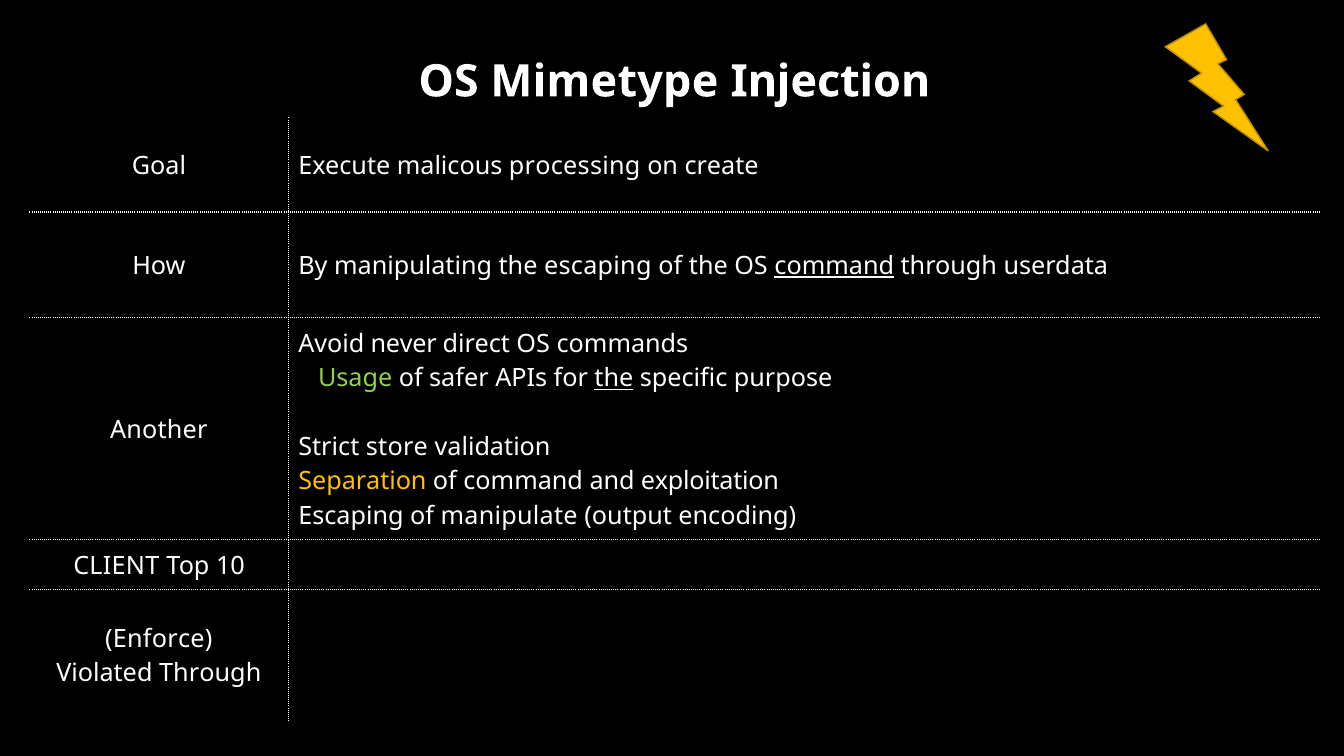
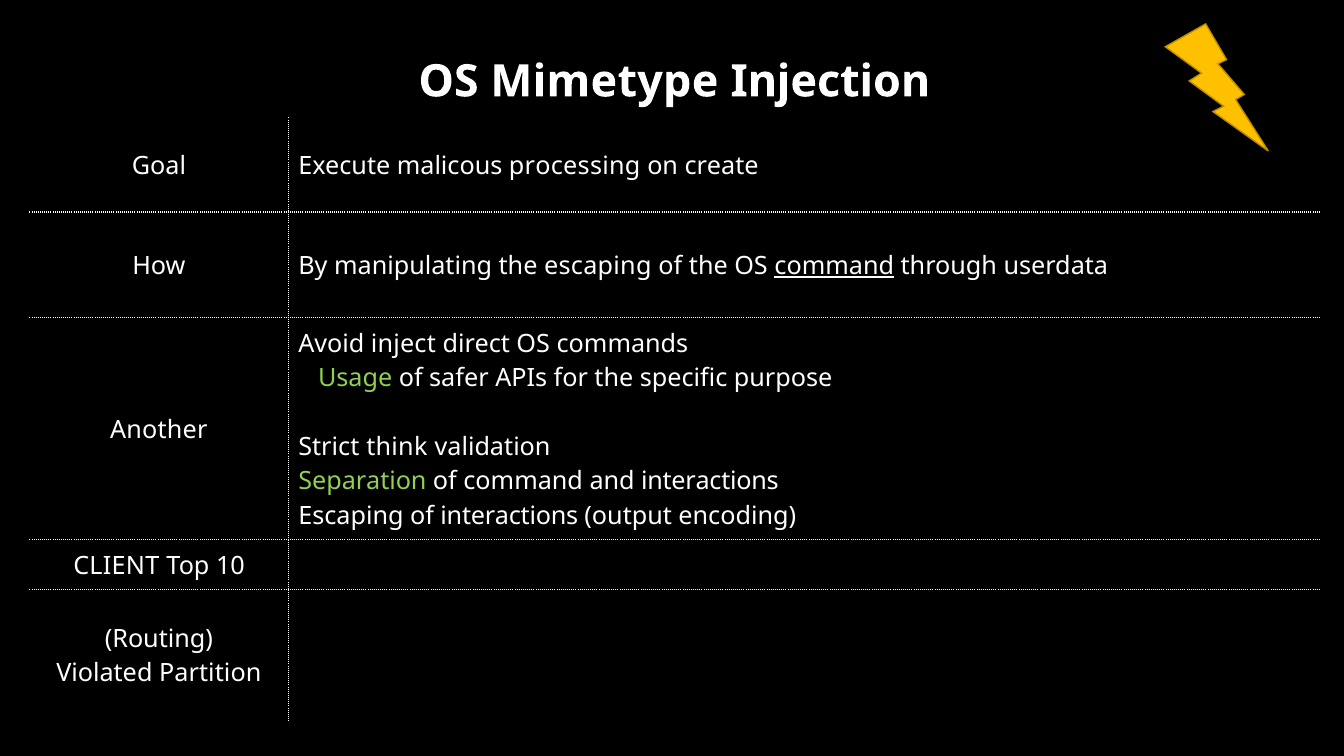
never: never -> inject (403, 344)
the underline: present -> none (614, 379)
store: store -> think (397, 447)
Separation colour: yellow -> light green (362, 482)
and exploitation: exploitation -> interactions (710, 482)
of manipulate: manipulate -> interactions (509, 516)
Enforce: Enforce -> Routing (159, 639)
Violated Through: Through -> Partition (210, 674)
